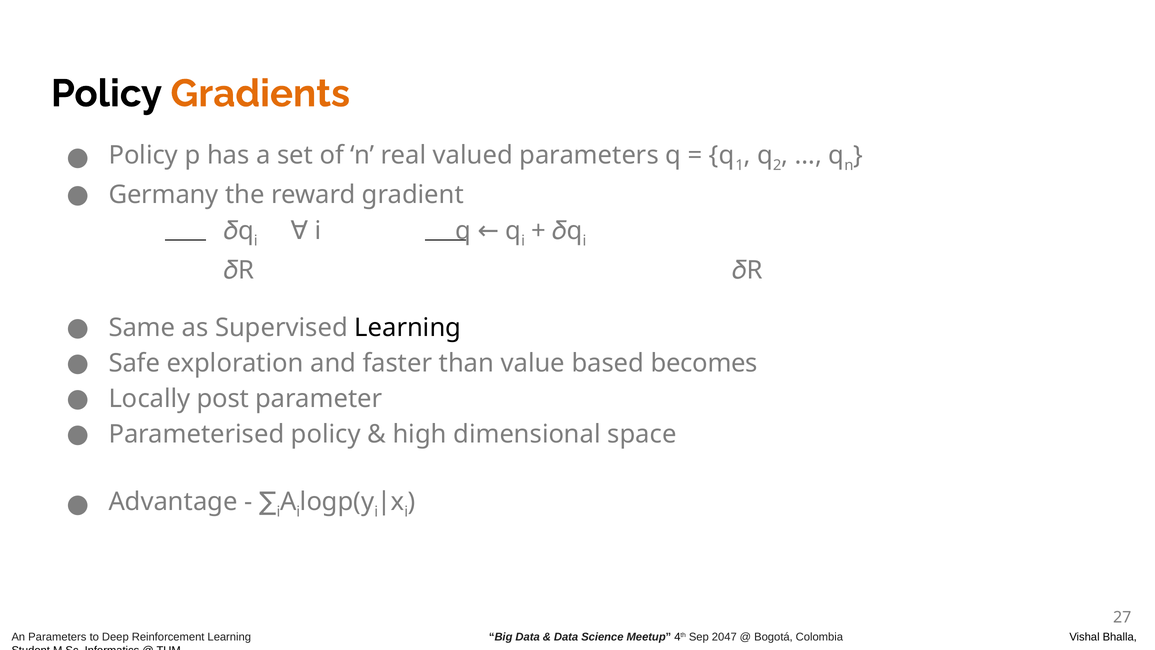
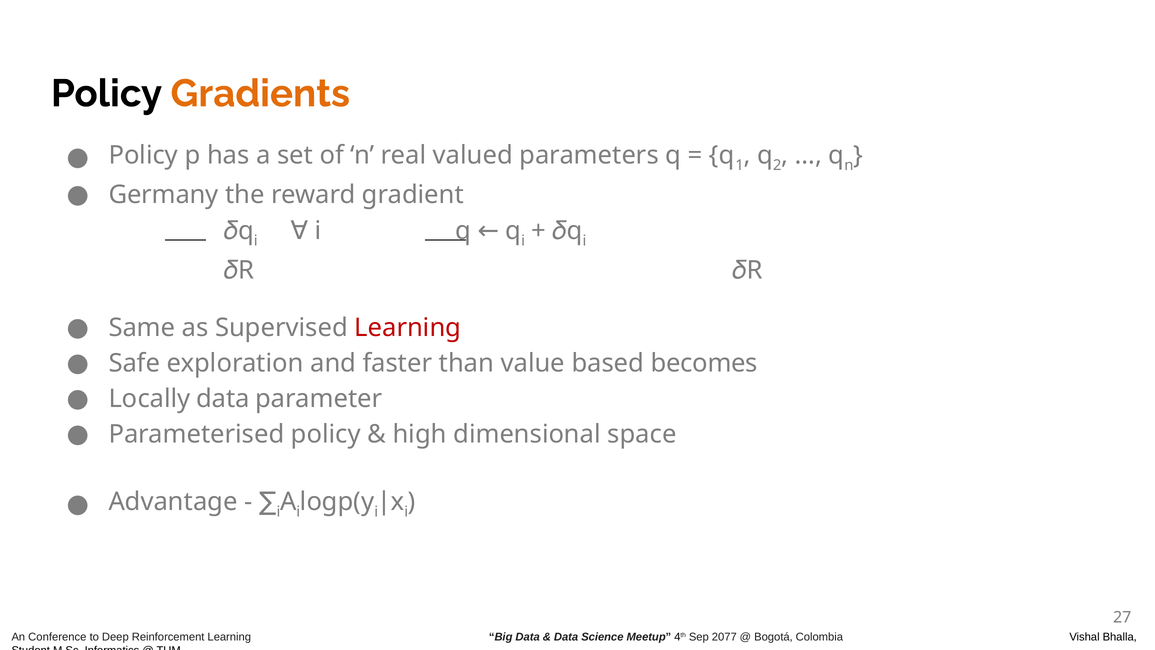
Learning colour: black -> red (408, 328)
Locally post: post -> data (223, 398)
An Parameters: Parameters -> Conference (57, 637)
2047: 2047 -> 2077 (724, 637)
